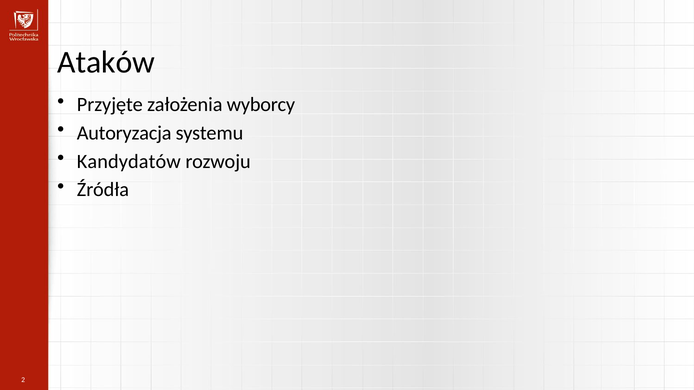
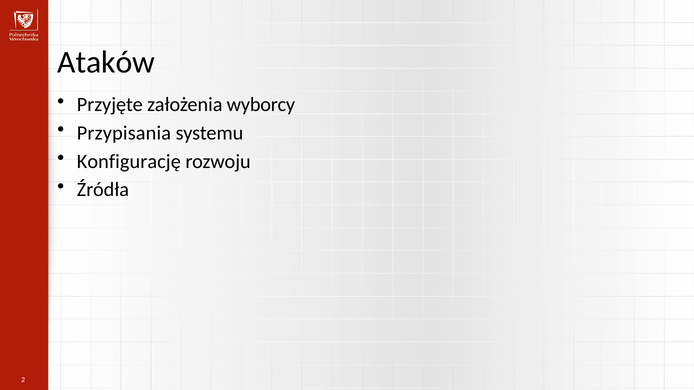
Autoryzacja: Autoryzacja -> Przypisania (124, 133)
Kandydatów: Kandydatów -> Konfigurację (129, 161)
